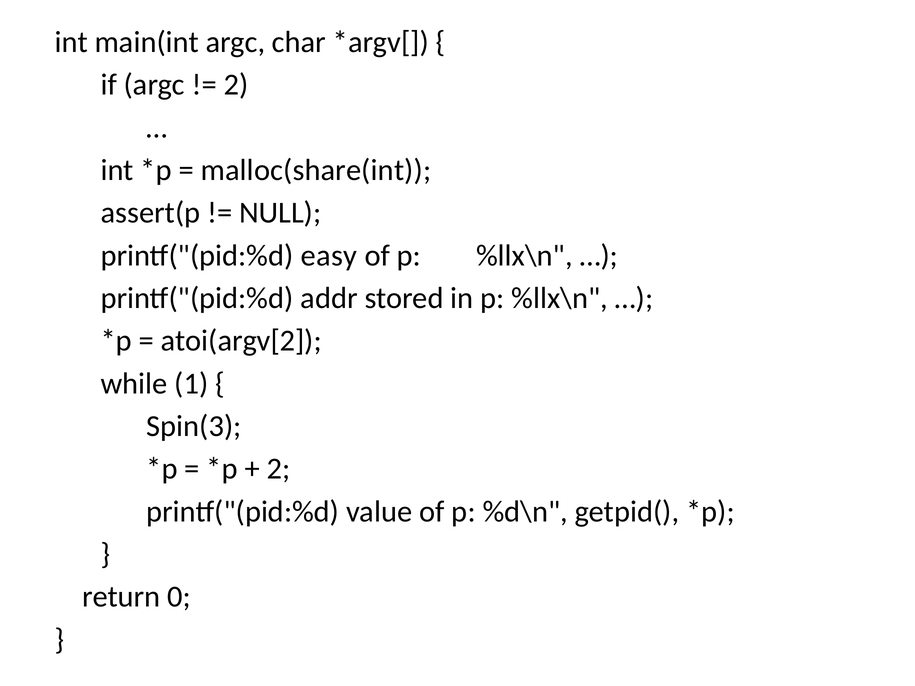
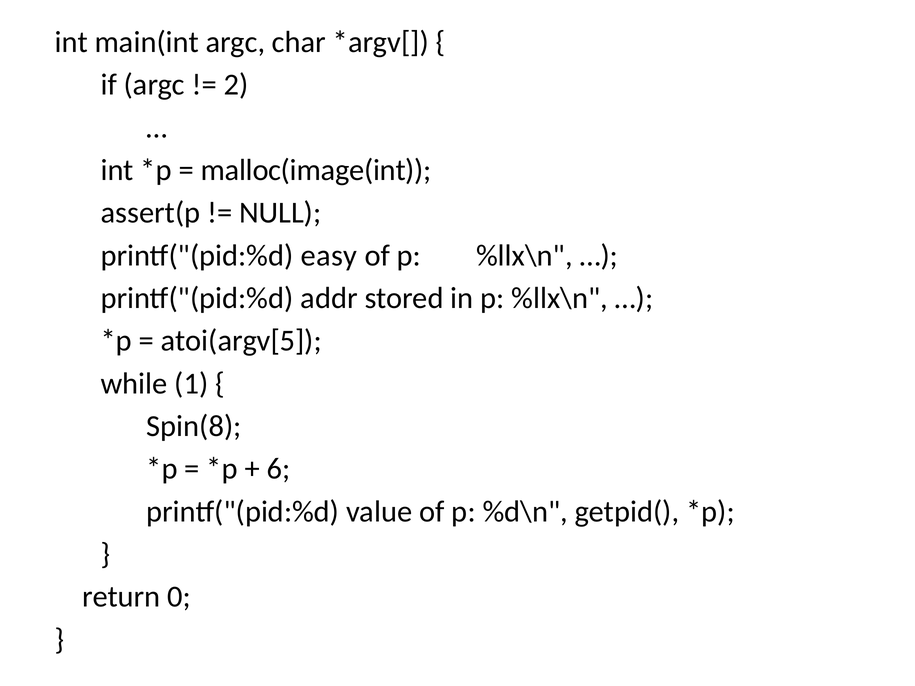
malloc(share(int: malloc(share(int -> malloc(image(int (316, 170)
atoi(argv[2: atoi(argv[2 -> atoi(argv[5 (241, 341)
Spin(3: Spin(3 -> Spin(8 (194, 426)
2: 2 -> 6 (278, 469)
